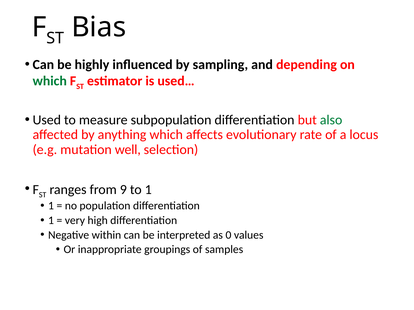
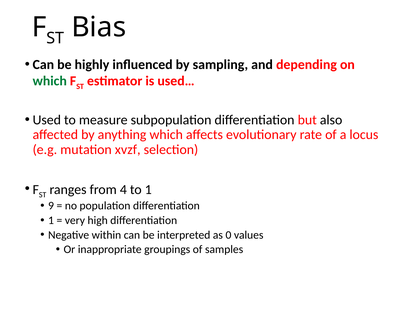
also colour: green -> black (331, 120)
well: well -> xvzf (128, 150)
9: 9 -> 4 (123, 190)
1: 1 -> 9 (51, 206)
